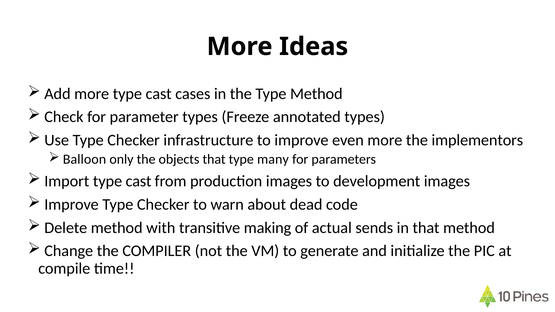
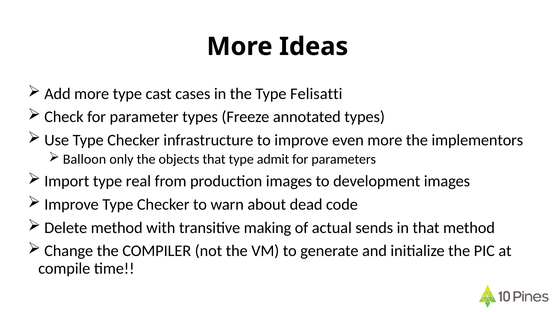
Type Method: Method -> Felisatti (316, 94)
many: many -> admit (273, 159)
Import type cast: cast -> real (138, 181)
